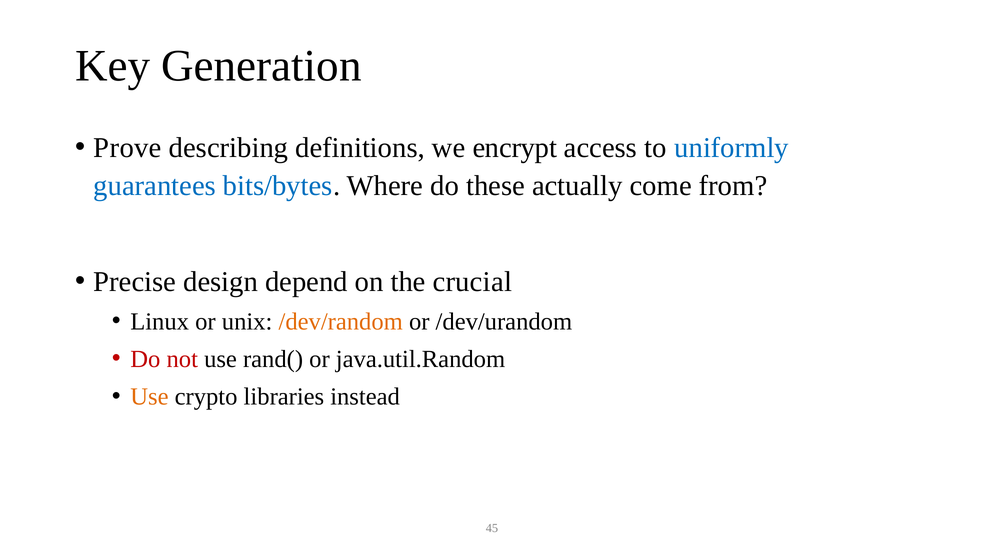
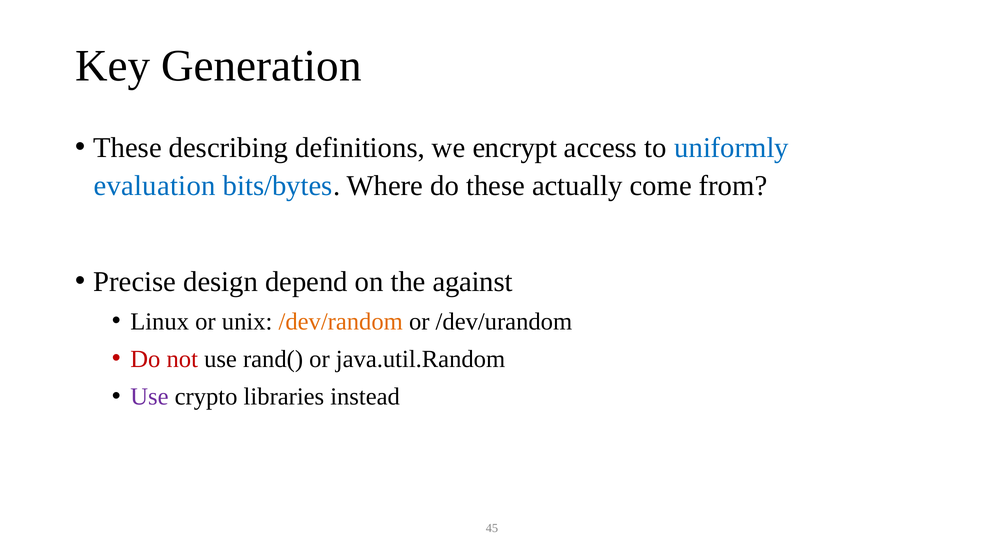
Prove: Prove -> These (128, 148)
guarantees: guarantees -> evaluation (155, 186)
crucial: crucial -> against (473, 282)
Use colour: orange -> purple (149, 397)
